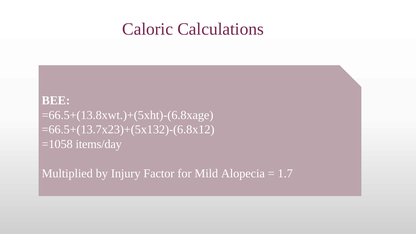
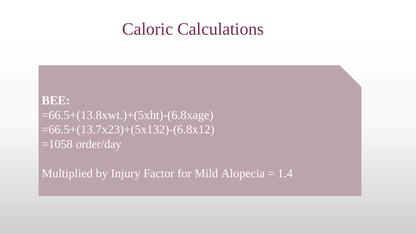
items/day: items/day -> order/day (99, 144)
1.7: 1.7 -> 1.4 (285, 173)
